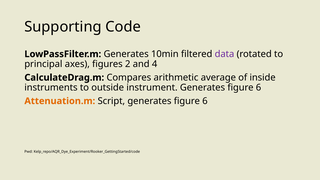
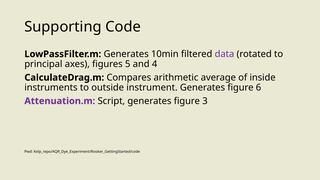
2: 2 -> 5 (128, 64)
Attenuation.m colour: orange -> purple (60, 101)
Script generates figure 6: 6 -> 3 (205, 101)
